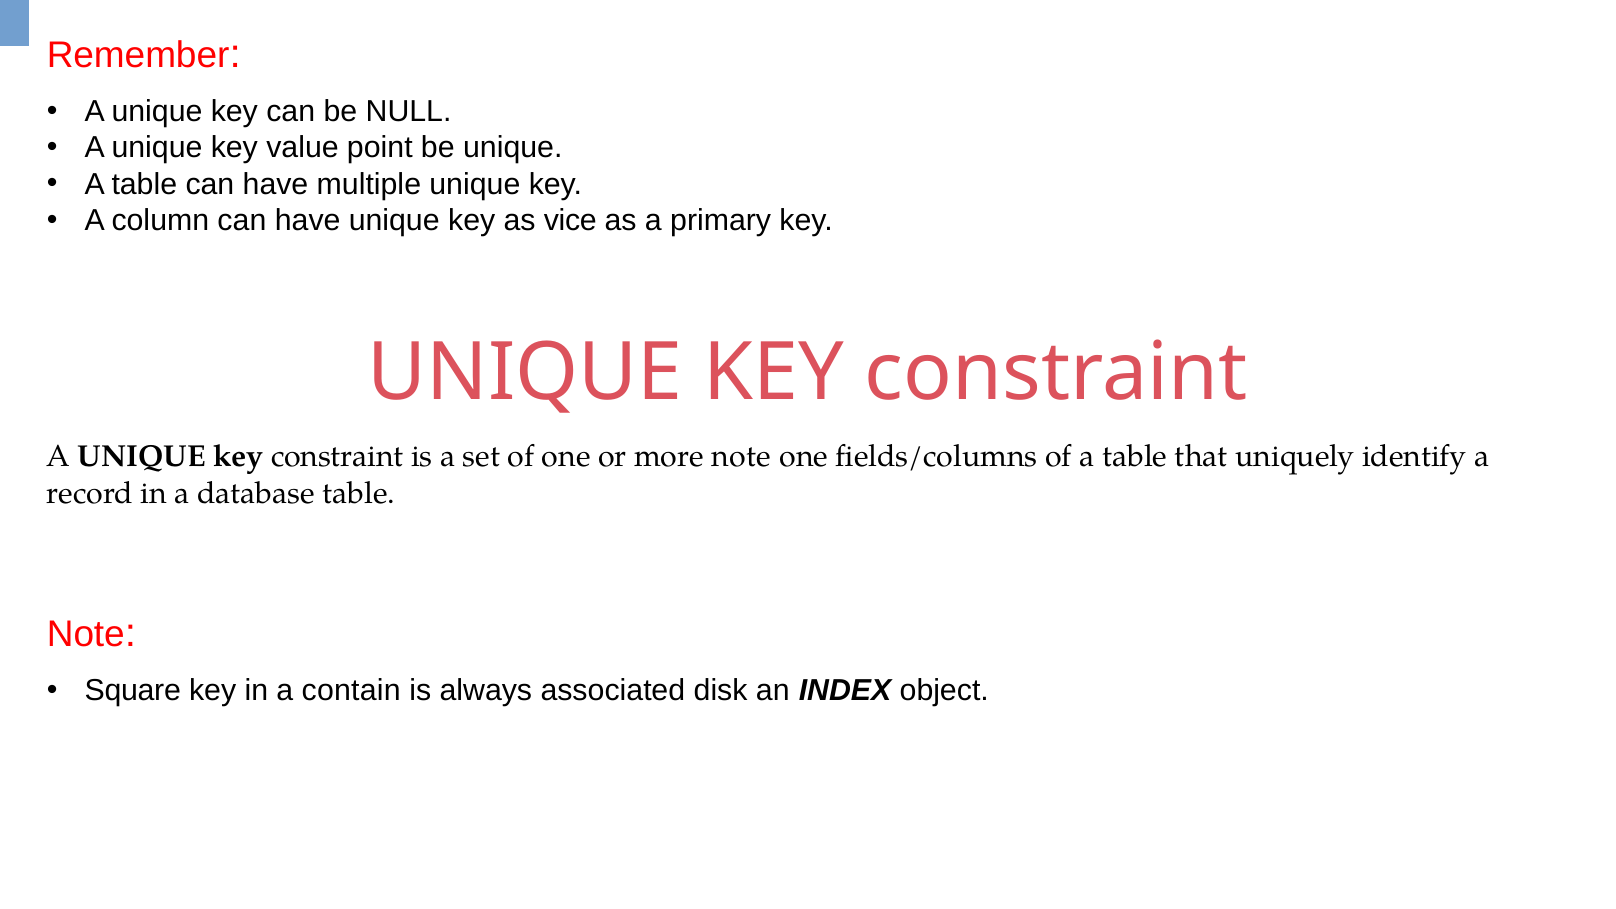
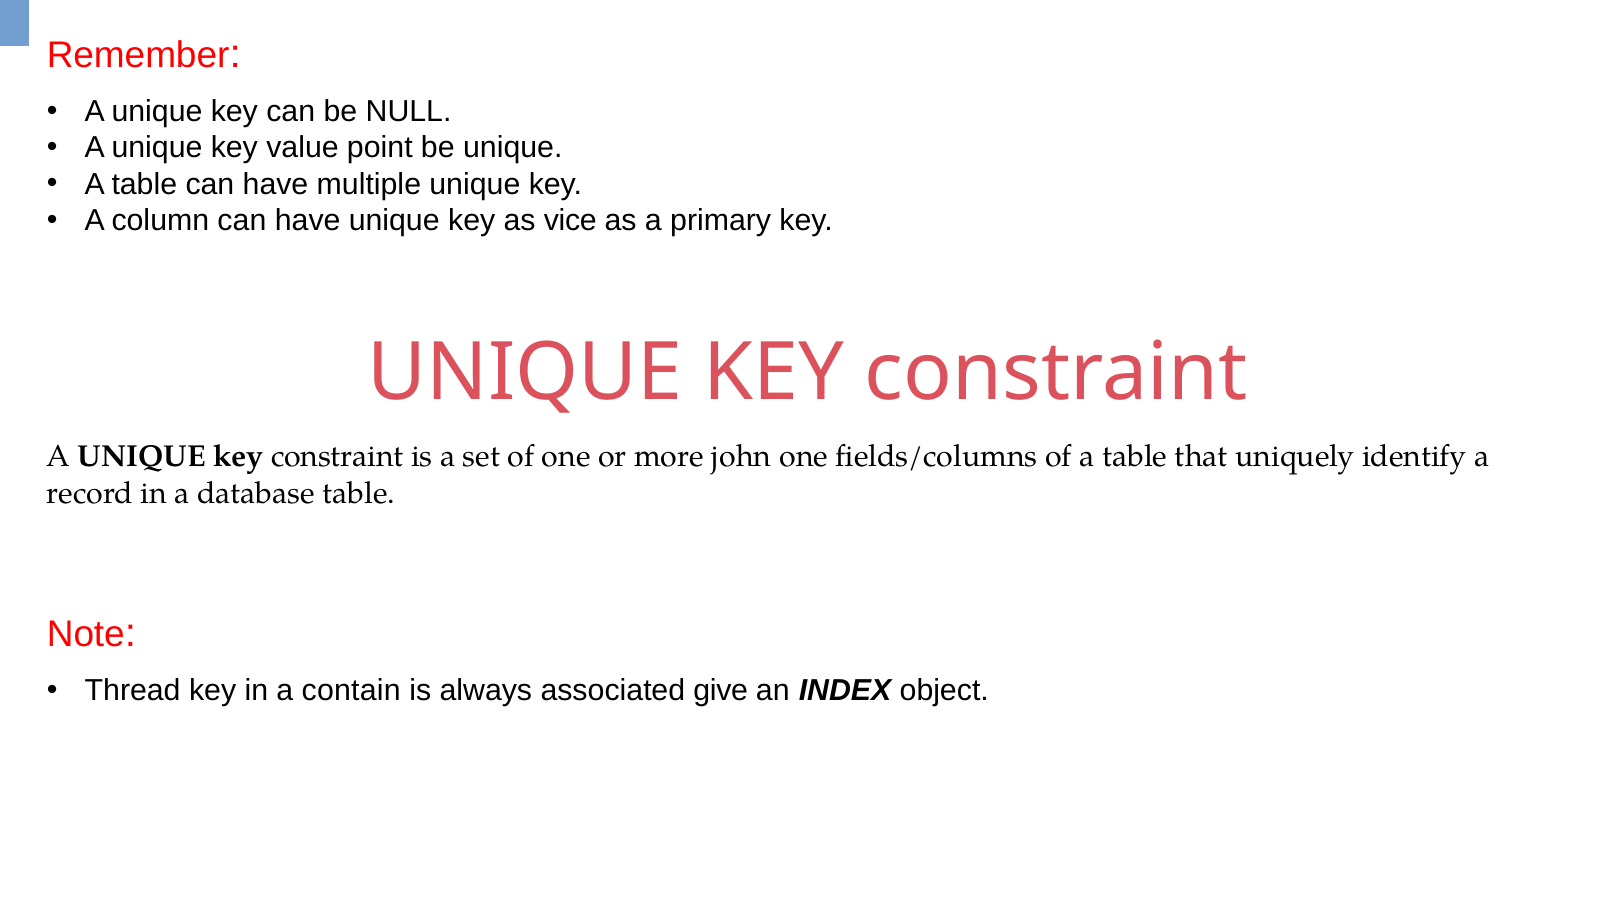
more note: note -> john (742, 457)
Square: Square -> Thread (133, 691)
disk: disk -> give (721, 691)
